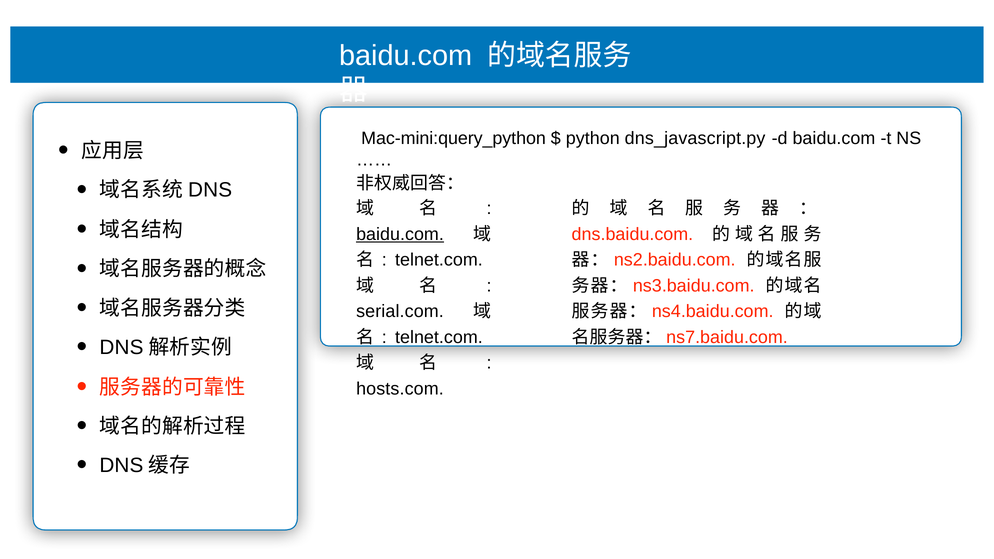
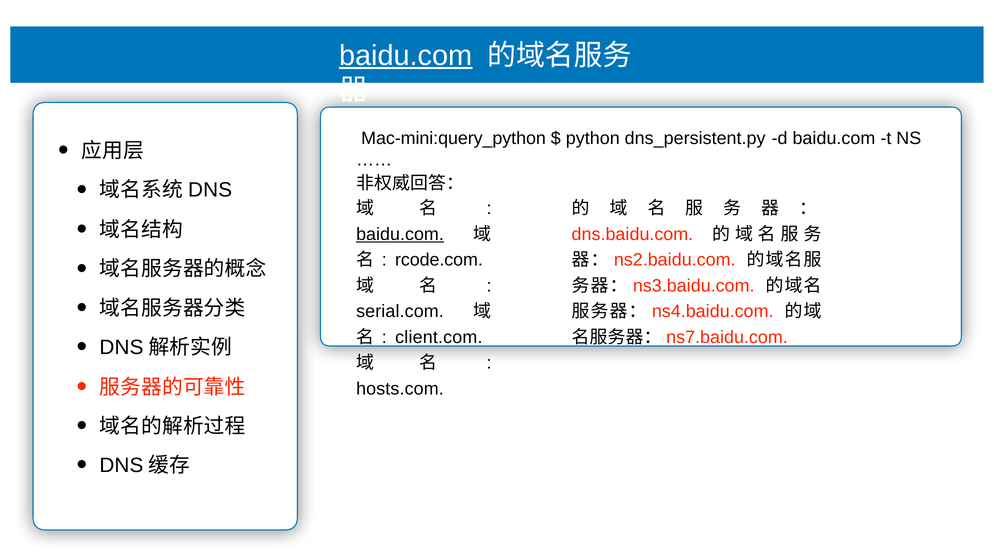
baidu.com underline: none -> present (406, 55)
dns_javascript.py: dns_javascript.py -> dns_persistent.py (695, 139)
telnet.com: telnet.com -> rcode.com (439, 260)
telnet.com: telnet.com -> client.com (439, 337)
